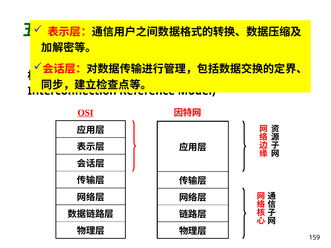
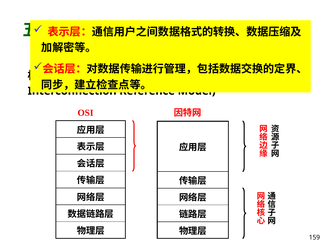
OSI underline: present -> none (86, 113)
